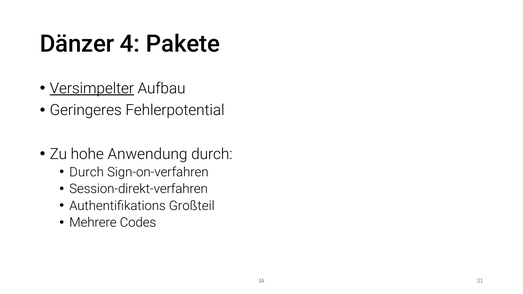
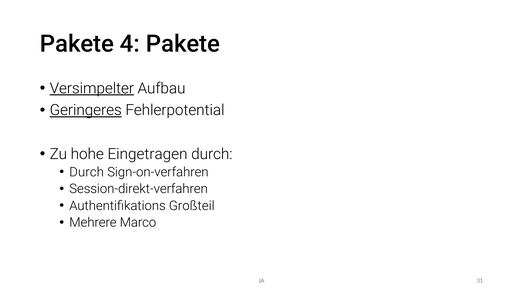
Dänzer: Dänzer -> Pakete (77, 44)
Geringeres underline: none -> present (86, 110)
Anwendung: Anwendung -> Eingetragen (148, 154)
Codes: Codes -> Marco (138, 223)
